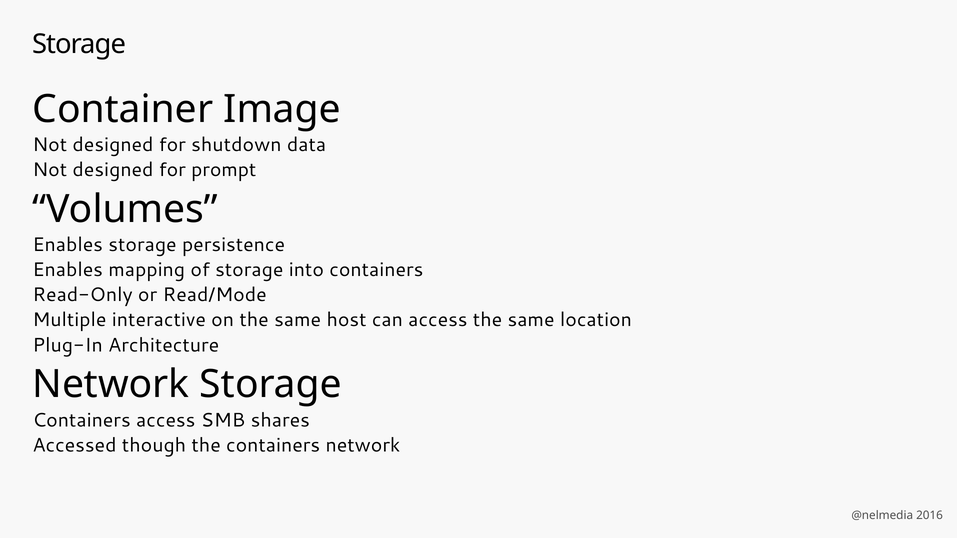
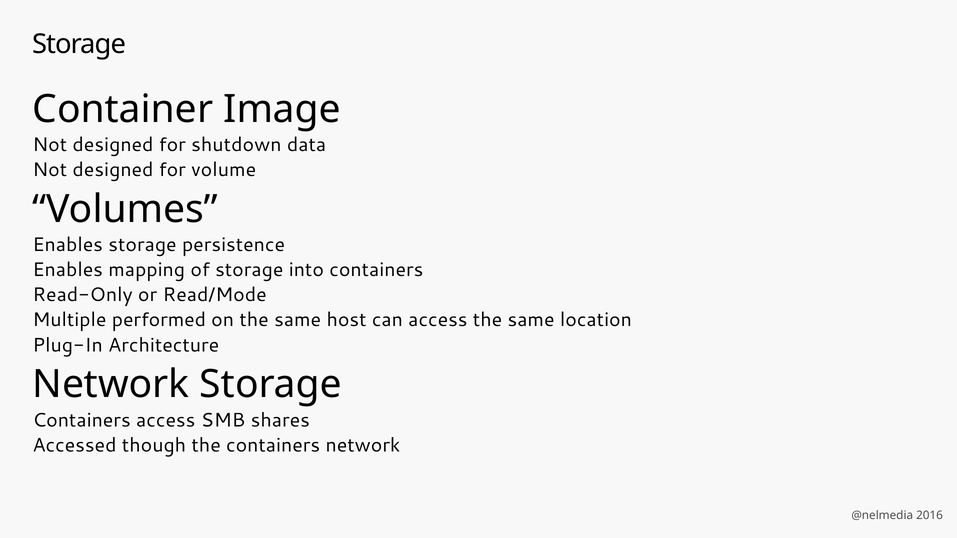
prompt: prompt -> volume (224, 170)
interactive: interactive -> performed (159, 320)
